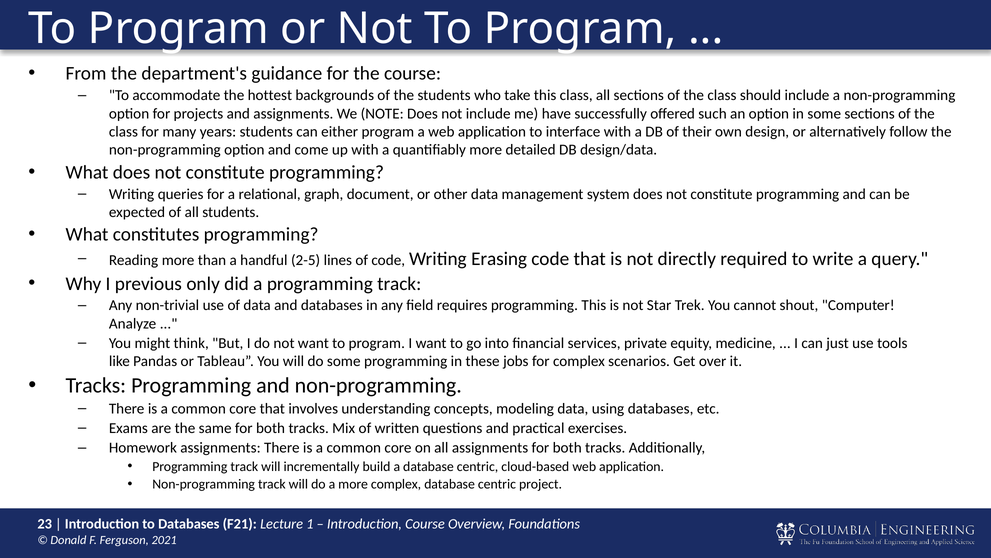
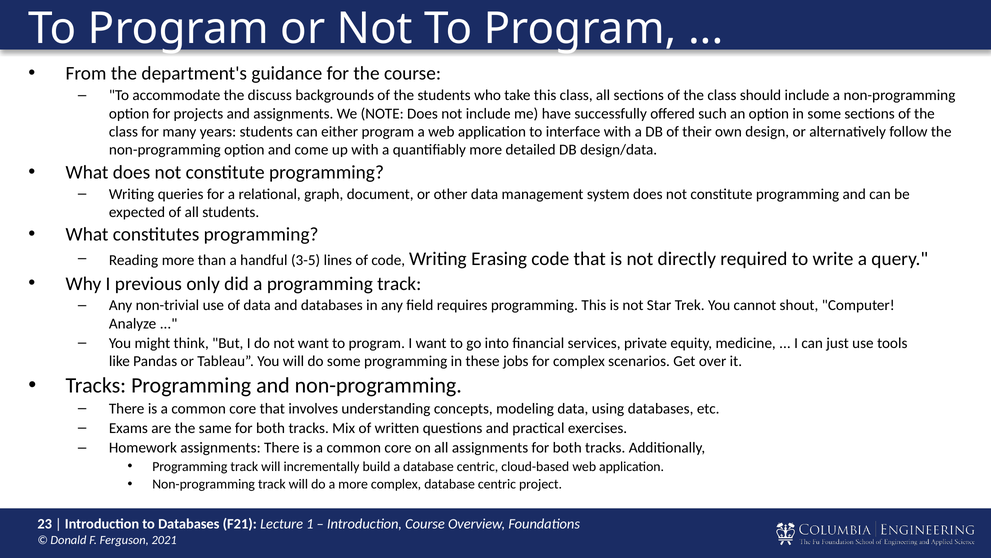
hottest: hottest -> discuss (270, 95)
2-5: 2-5 -> 3-5 (306, 260)
